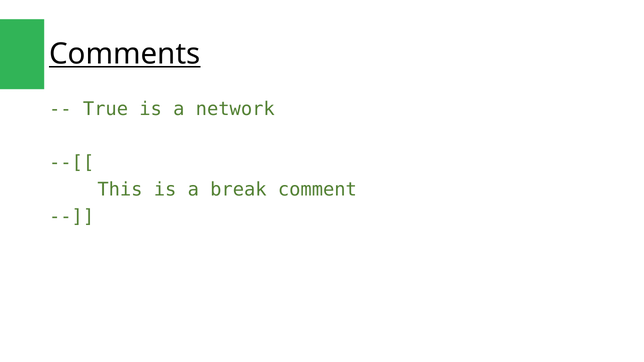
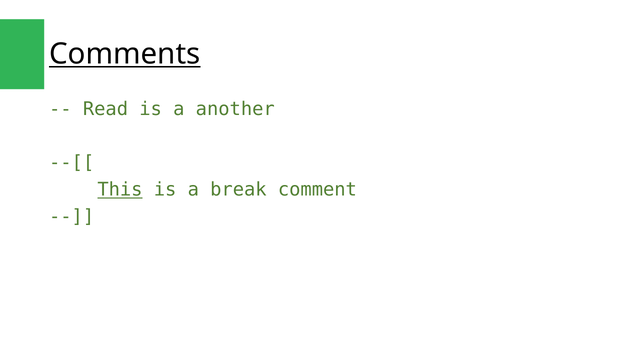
True: True -> Read (105, 109)
network: network -> another (235, 109)
This underline: none -> present (120, 190)
